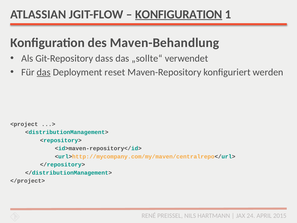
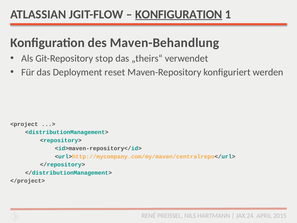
dass: dass -> stop (104, 58)
„sollte“: „sollte“ -> „theirs“ (147, 58)
das underline: present -> none (44, 72)
